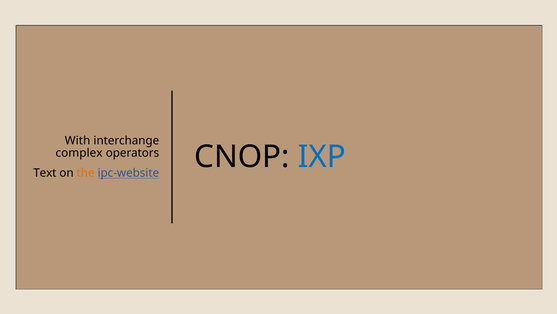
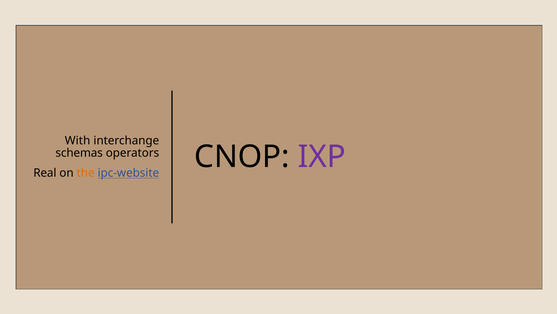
complex: complex -> schemas (79, 153)
Text: Text -> Real (45, 173)
IXP colour: blue -> purple (322, 156)
